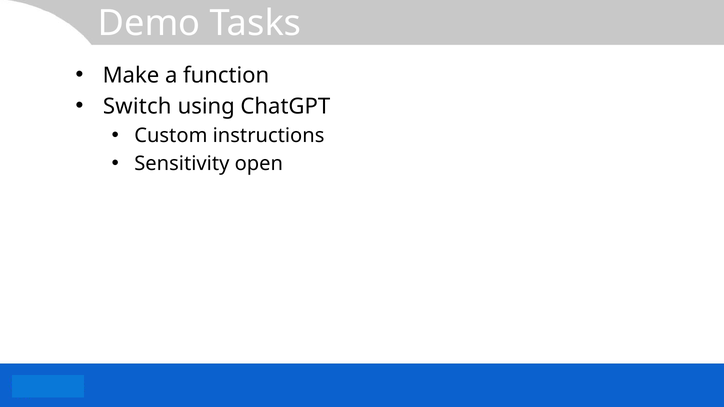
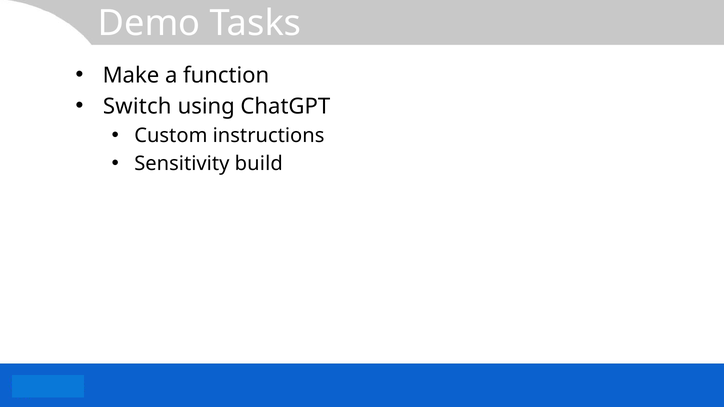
open: open -> build (259, 164)
